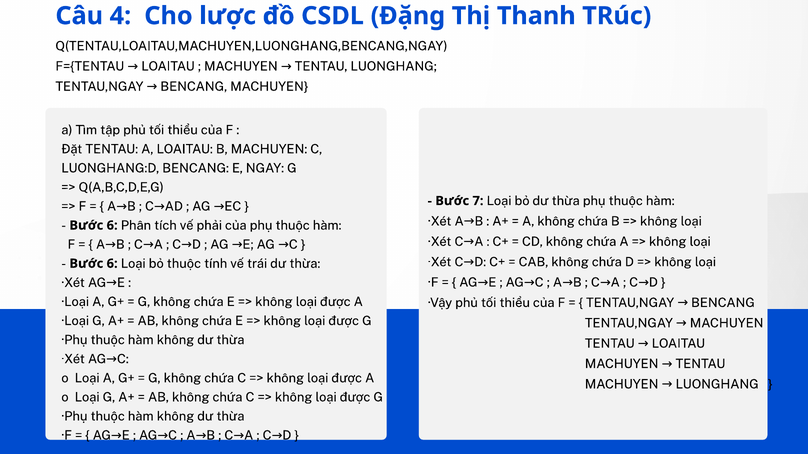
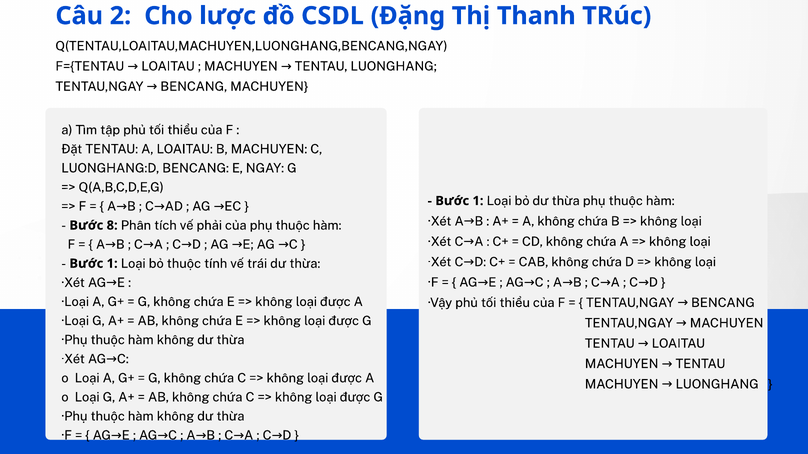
4: 4 -> 2 (120, 16)
7: 7 -> 1 (478, 201)
6: 6 -> 8 (112, 226)
6: 6 -> 1 (112, 264)
